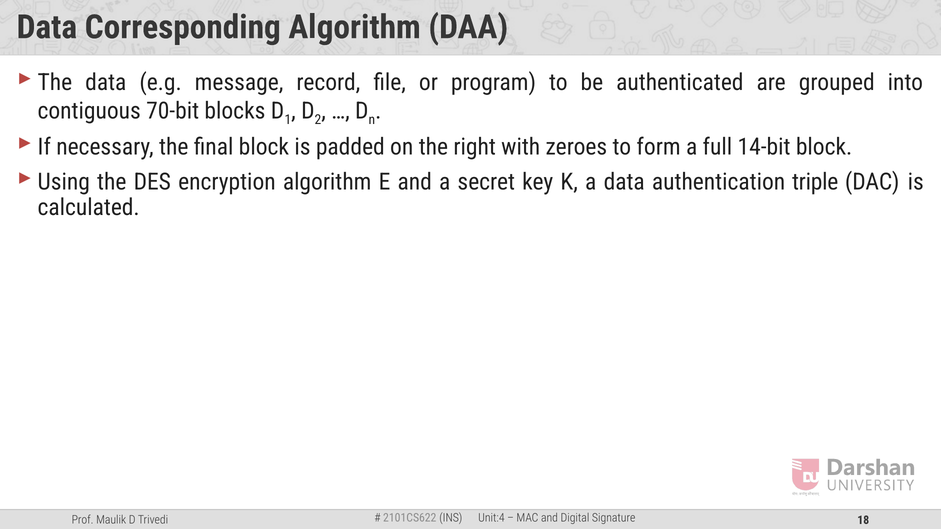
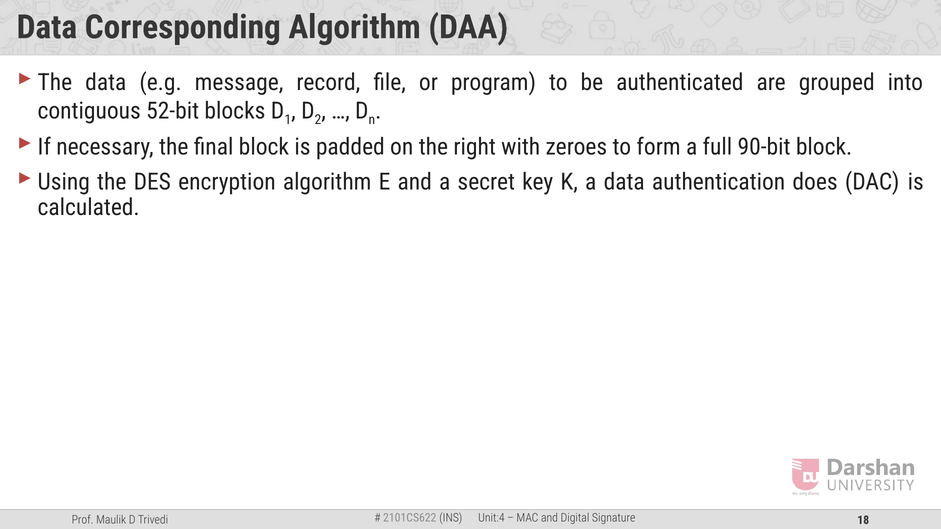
70-bit: 70-bit -> 52-bit (173, 111)
14-bit: 14-bit -> 90-bit (764, 147)
triple: triple -> does (815, 182)
